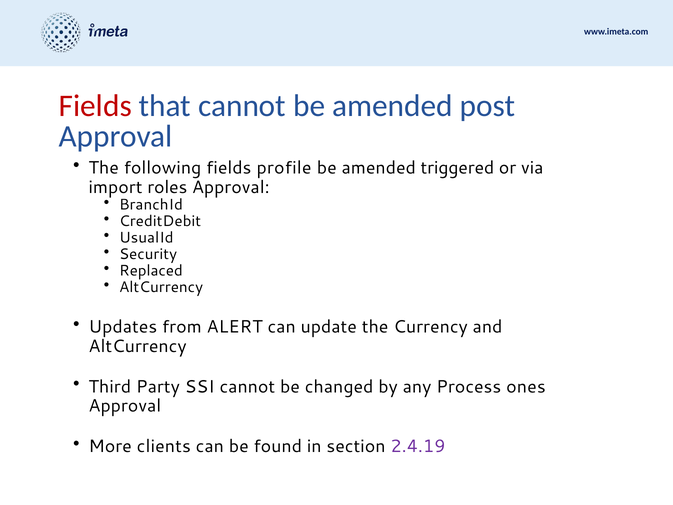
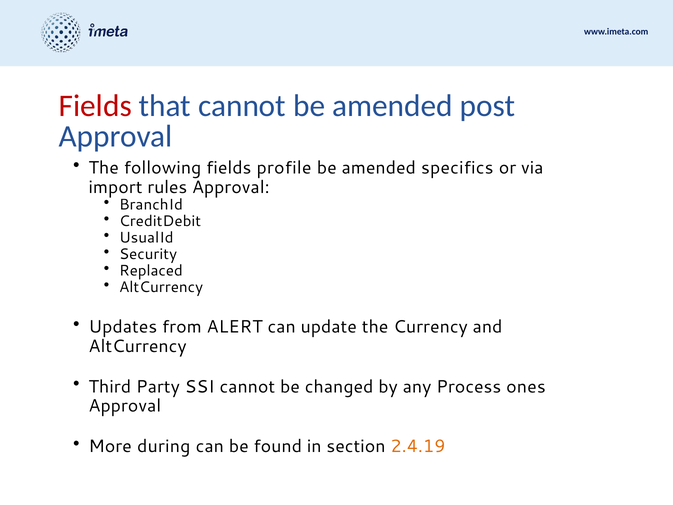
triggered: triggered -> specifics (457, 168)
roles: roles -> rules (167, 187)
clients: clients -> during (164, 446)
2.4.19 colour: purple -> orange (418, 446)
